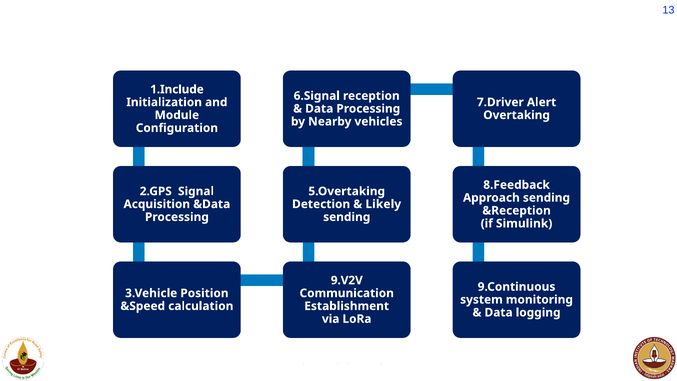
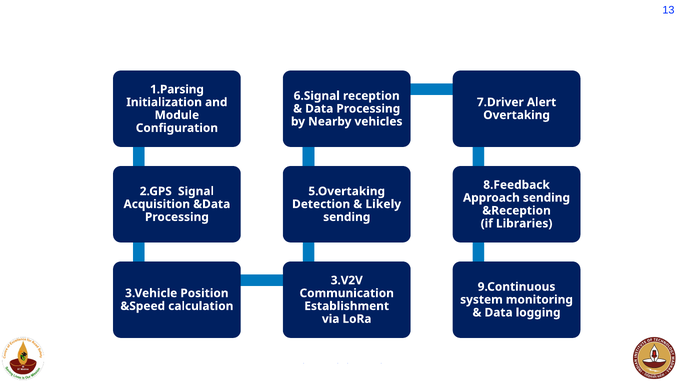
1.Include: 1.Include -> 1.Parsing (177, 89)
Simulink: Simulink -> Libraries (524, 223)
9.V2V: 9.V2V -> 3.V2V (347, 280)
